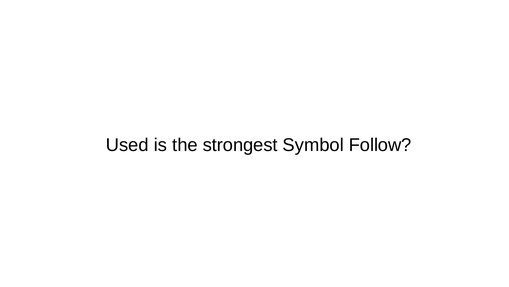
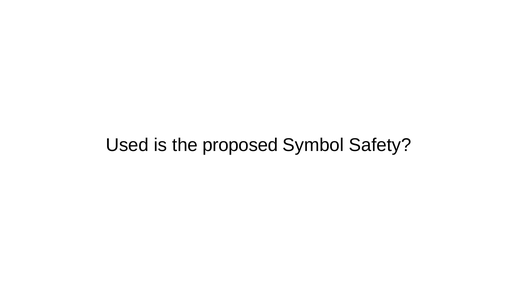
strongest: strongest -> proposed (240, 145)
Follow: Follow -> Safety (380, 145)
